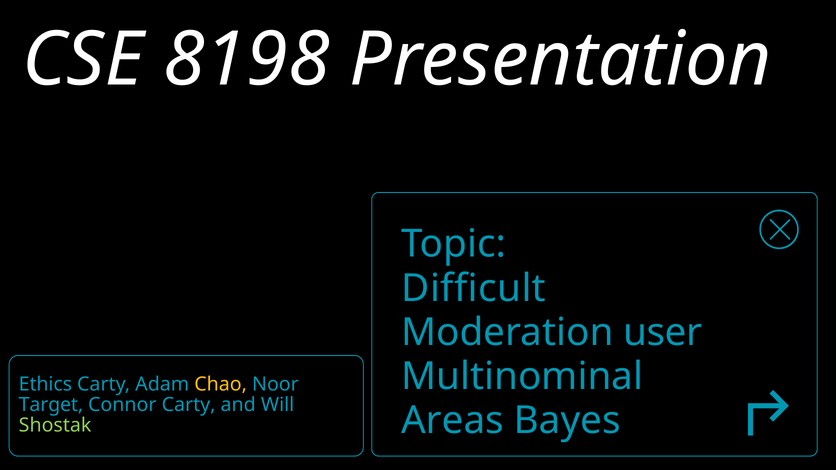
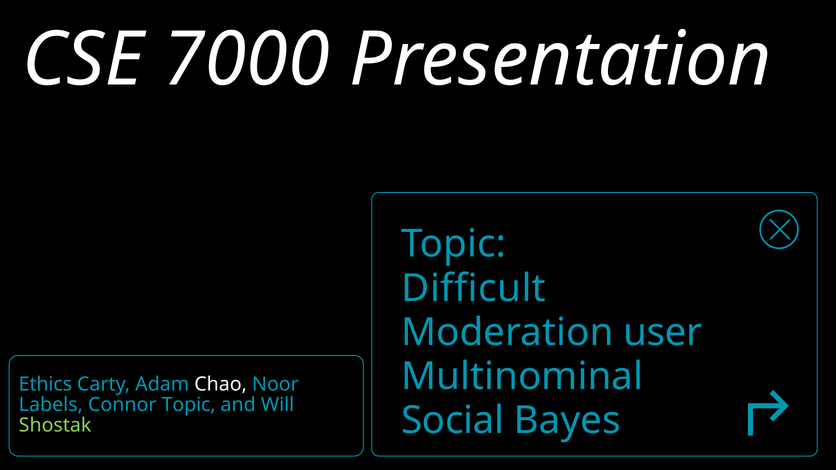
8198: 8198 -> 7000 (246, 60)
Chao colour: yellow -> white (221, 384)
Target: Target -> Labels (51, 405)
Connor Carty: Carty -> Topic (189, 405)
Areas: Areas -> Social (453, 421)
